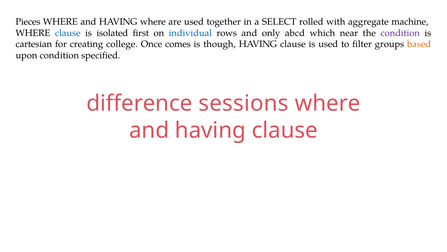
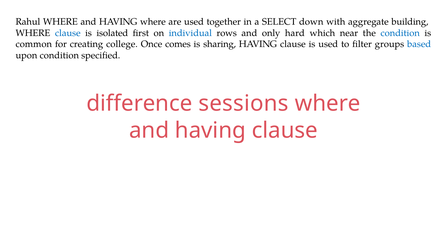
Pieces: Pieces -> Rahul (28, 22)
rolled: rolled -> down (311, 22)
machine: machine -> building (410, 22)
abcd: abcd -> hard (295, 33)
condition colour: purple -> blue (400, 33)
cartesian: cartesian -> common (34, 44)
though: though -> sharing (220, 44)
based colour: orange -> blue (419, 44)
